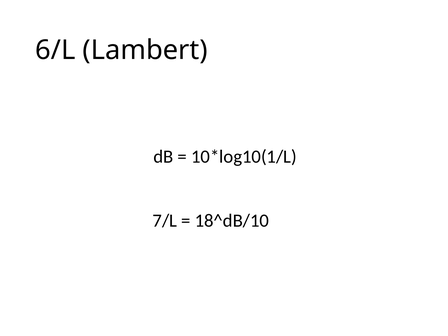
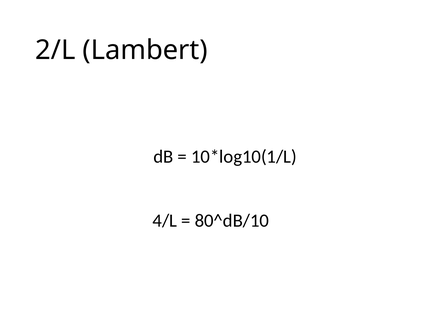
6/L: 6/L -> 2/L (55, 50)
7/L: 7/L -> 4/L (165, 221)
18^dB/10: 18^dB/10 -> 80^dB/10 (232, 221)
